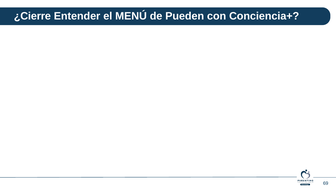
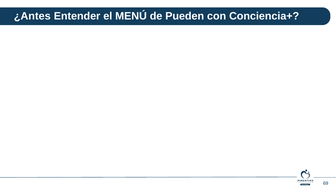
¿Cierre: ¿Cierre -> ¿Antes (32, 16)
